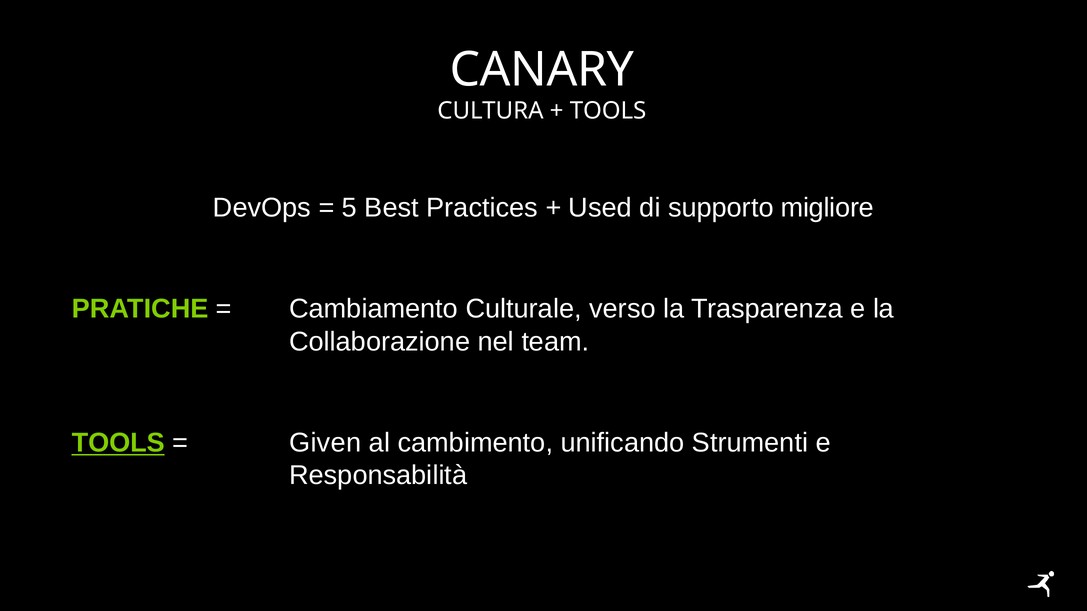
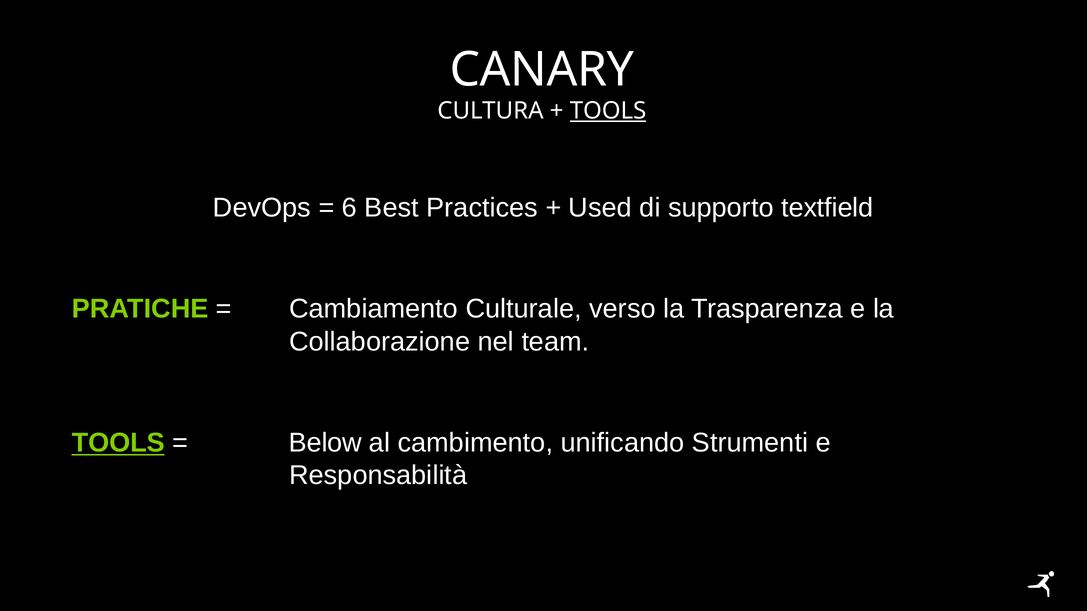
TOOLS underline: none -> present (608, 111)
5: 5 -> 6 (349, 208)
migliore: migliore -> textfield (827, 208)
Given: Given -> Below (325, 443)
